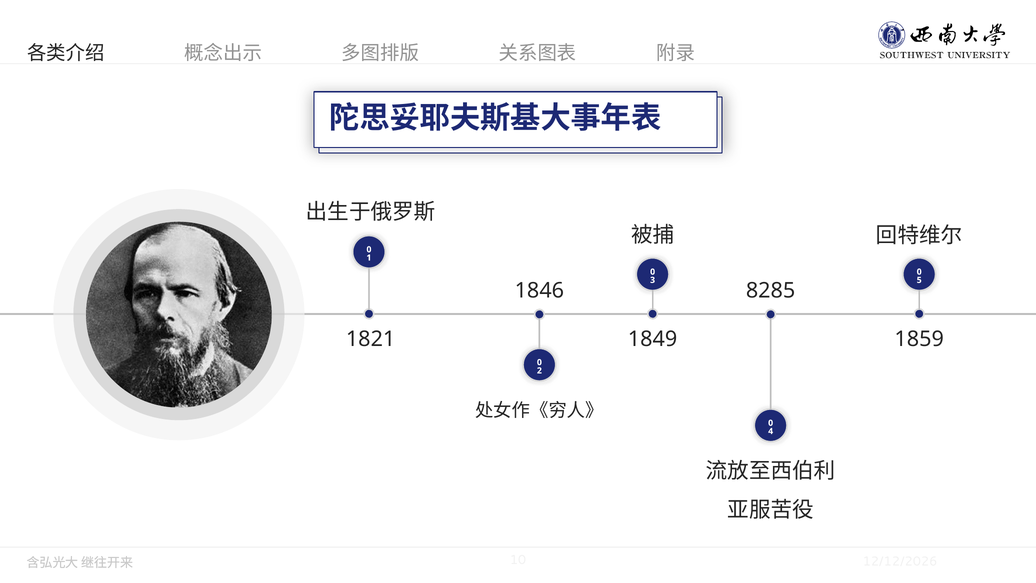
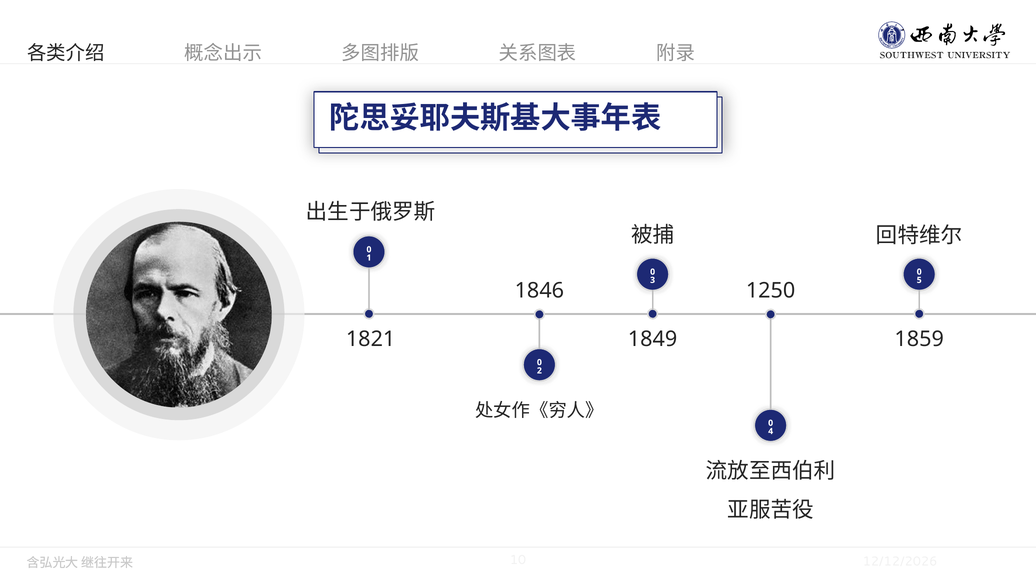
8285: 8285 -> 1250 (771, 291)
